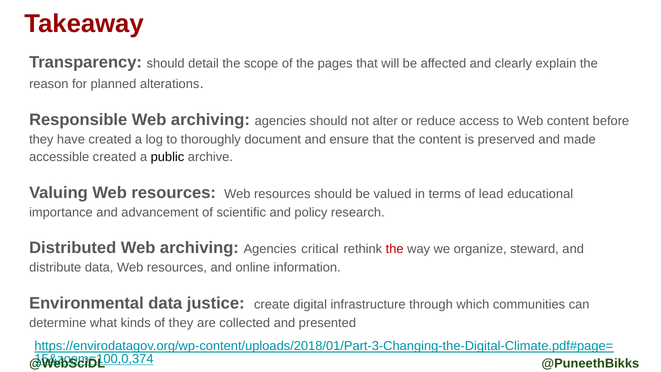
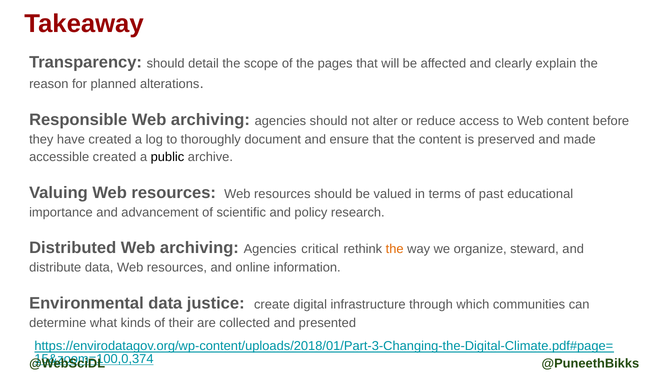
lead: lead -> past (491, 194)
the colour: red -> orange (395, 249)
of they: they -> their (181, 323)
